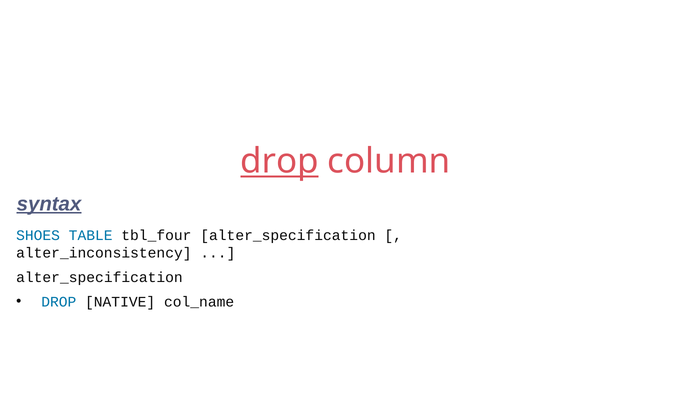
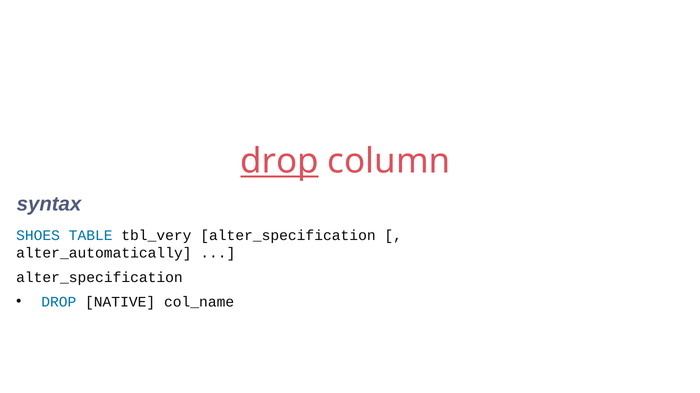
syntax underline: present -> none (49, 204)
tbl_four: tbl_four -> tbl_very (156, 236)
alter_inconsistency: alter_inconsistency -> alter_automatically (104, 254)
